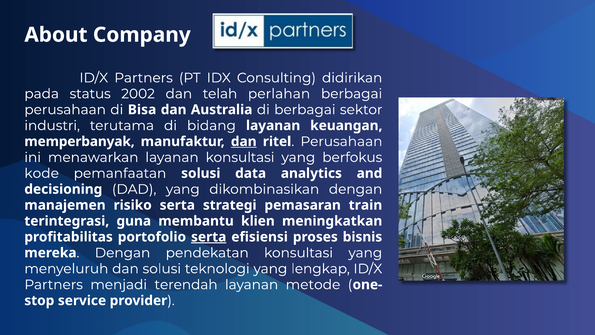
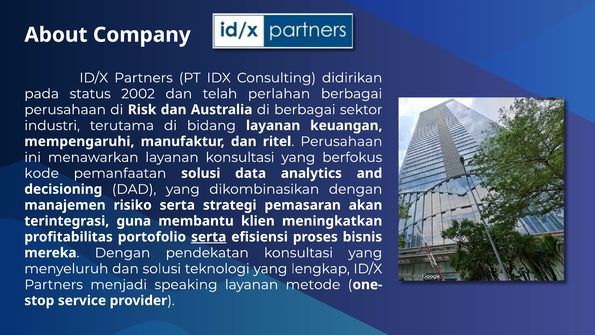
Bisa: Bisa -> Risk (142, 110)
memperbanyak: memperbanyak -> mempengaruhi (79, 141)
dan underline: present -> none (244, 141)
train: train -> akan (366, 205)
terendah: terendah -> speaking (186, 284)
